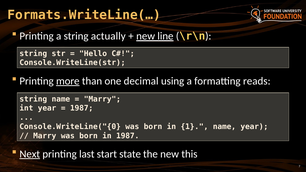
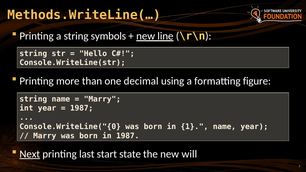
Formats.WriteLine(…: Formats.WriteLine(… -> Methods.WriteLine(… (84, 15)
actually: actually -> symbols (108, 36)
more underline: present -> none (68, 81)
reads: reads -> figure (257, 81)
this: this -> will (189, 154)
